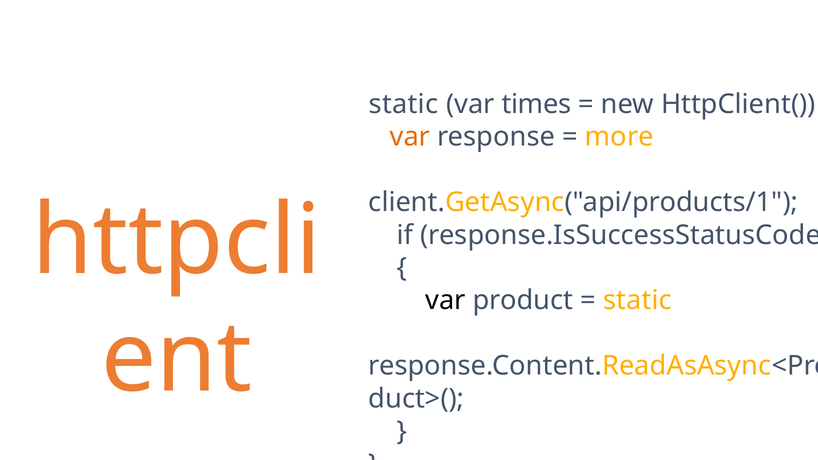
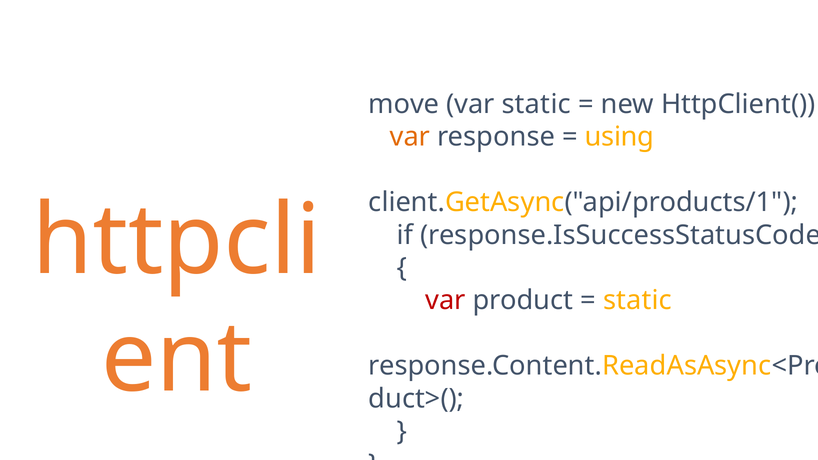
static: static -> move (404, 104)
var times: times -> static (536, 104)
more: more -> using (619, 137)
var colour: black -> red (445, 301)
